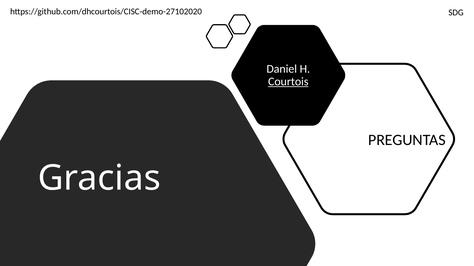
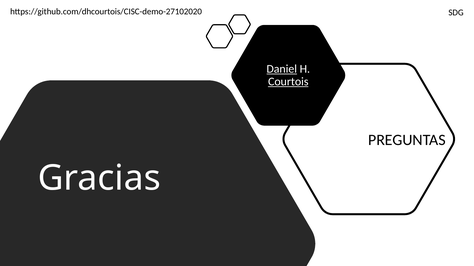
Daniel underline: none -> present (282, 69)
